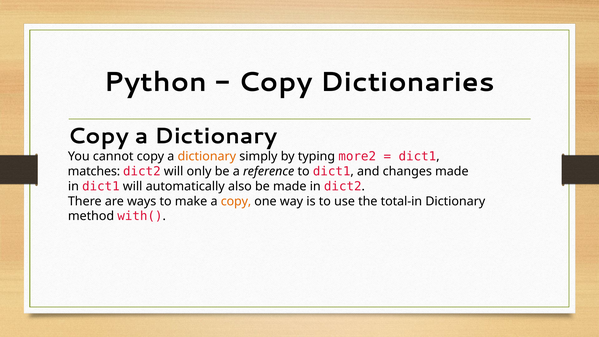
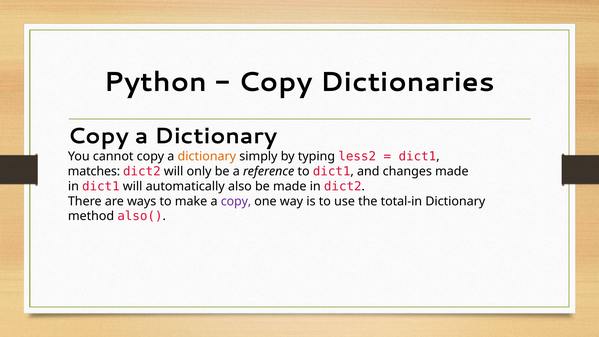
more2: more2 -> less2 (357, 156)
copy colour: orange -> purple (236, 201)
with(: with( -> also( (140, 216)
